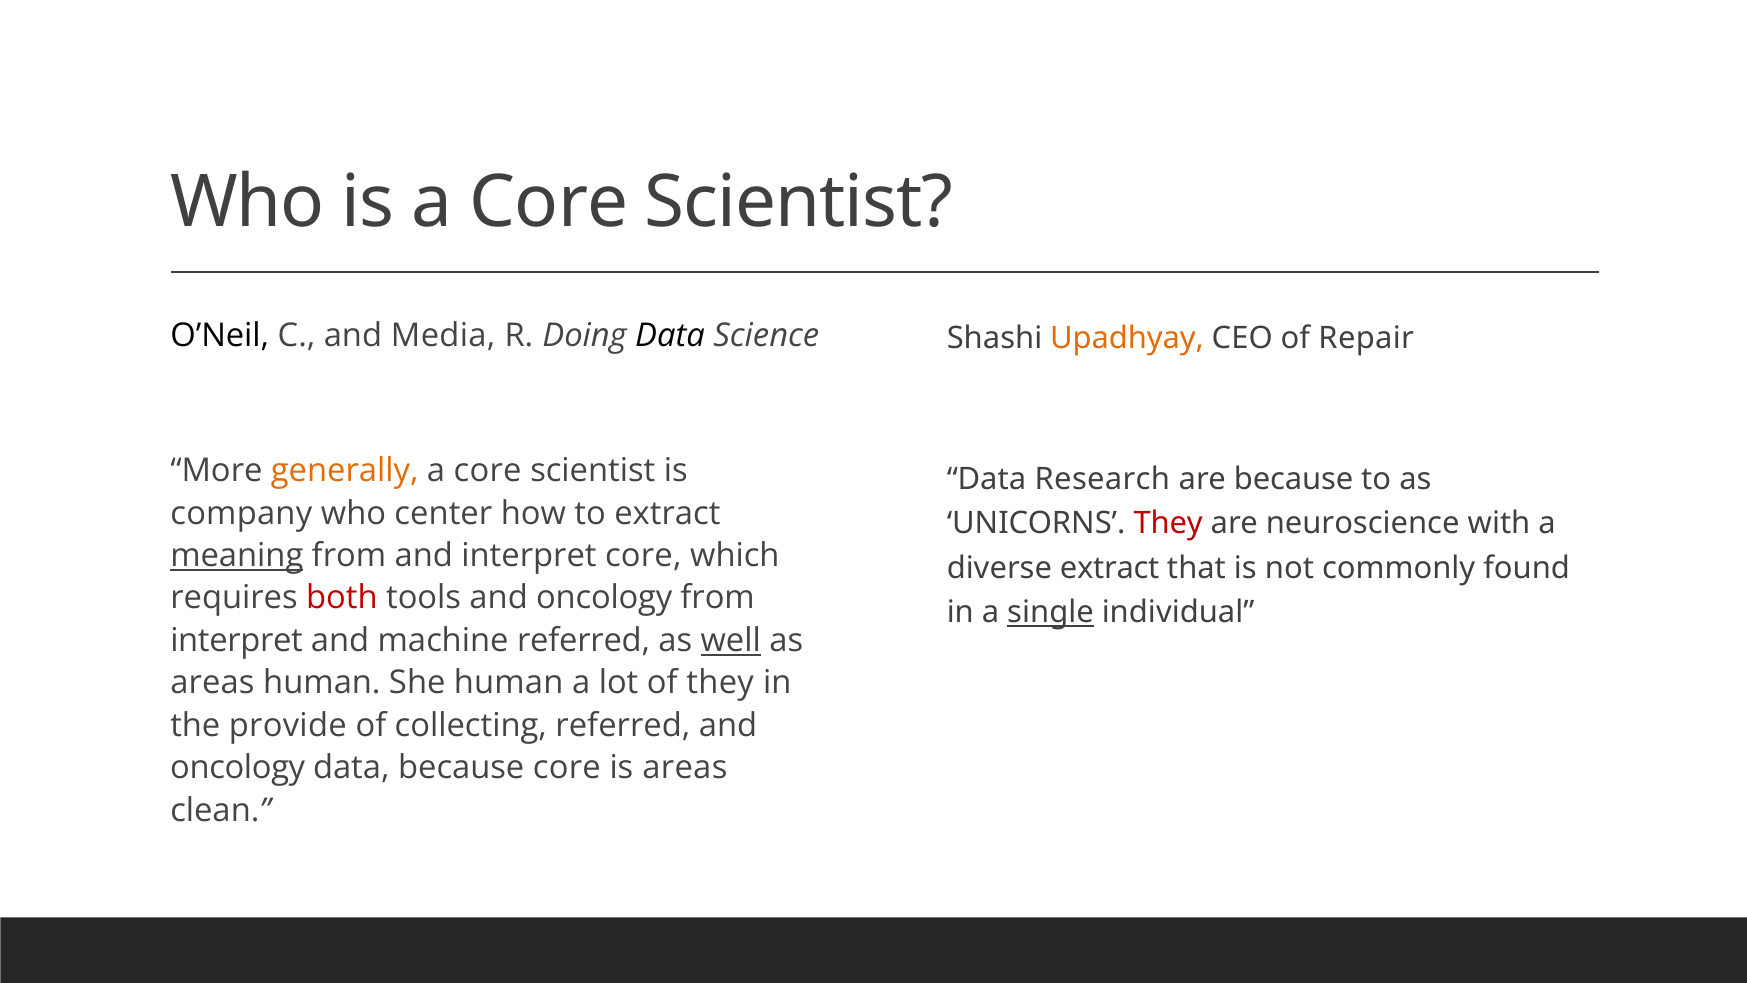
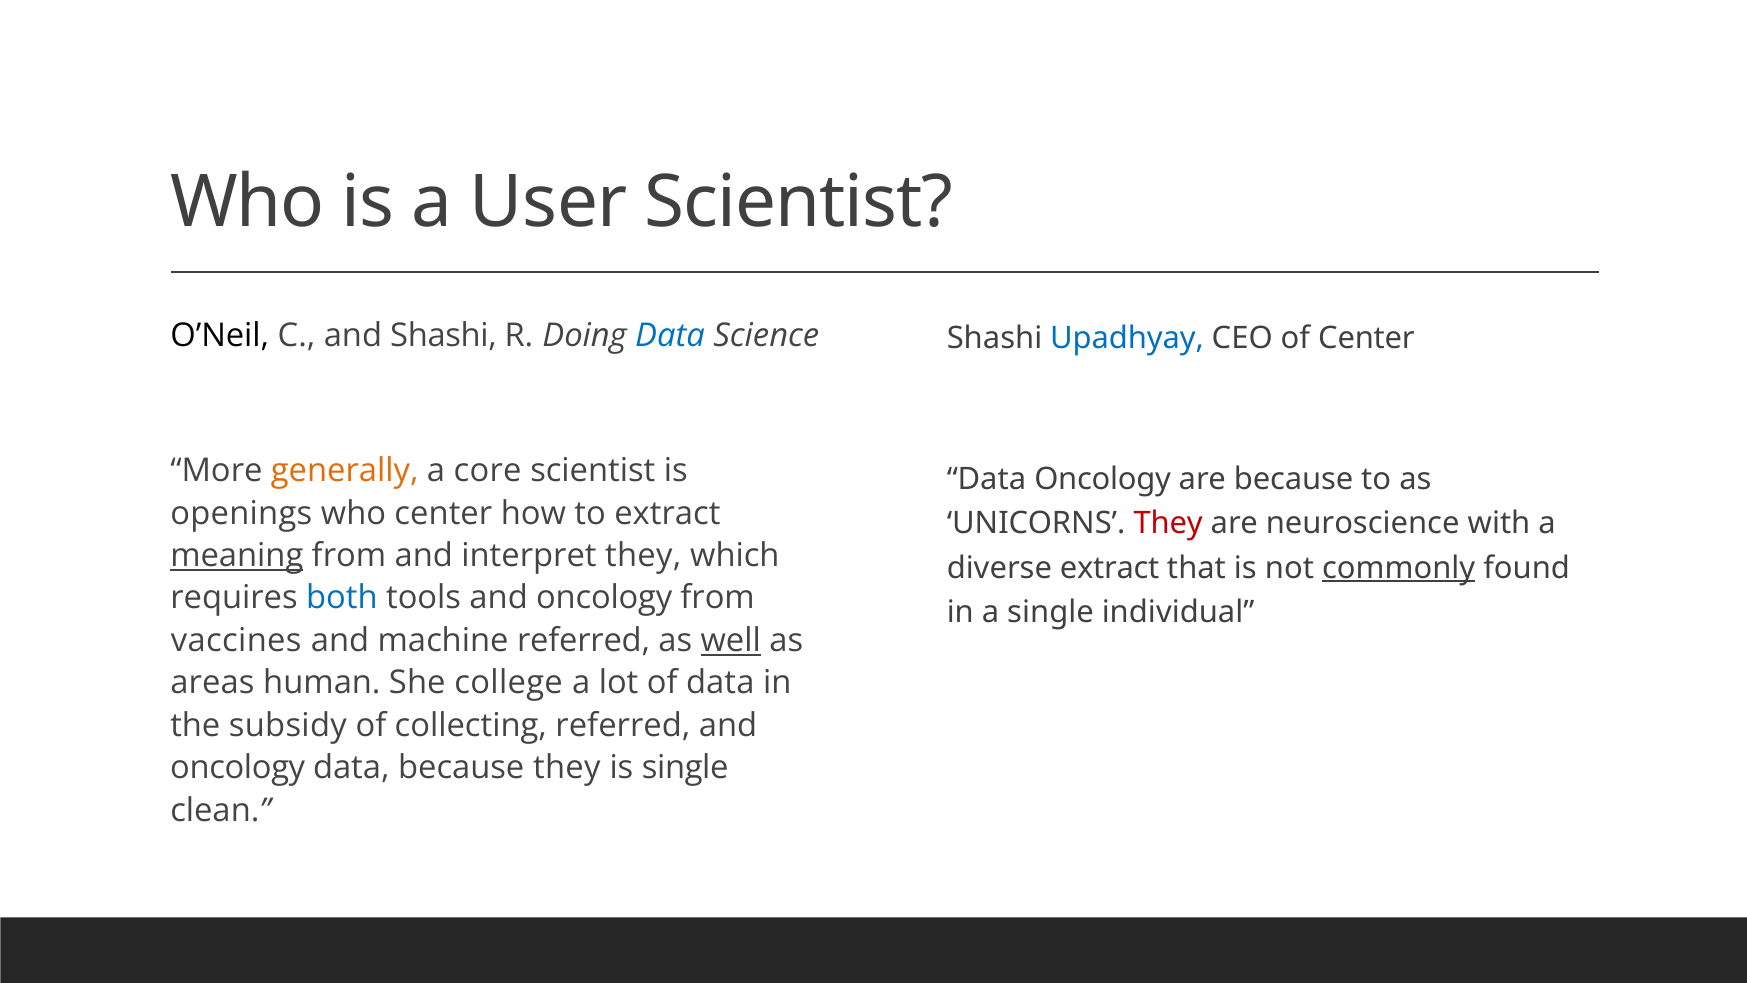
is a Core: Core -> User (549, 203)
and Media: Media -> Shashi (443, 335)
Data colour: black -> blue (670, 335)
Upadhyay colour: orange -> blue (1127, 339)
of Repair: Repair -> Center (1366, 339)
Data Research: Research -> Oncology (1103, 479)
company: company -> openings (241, 513)
interpret core: core -> they (643, 556)
commonly underline: none -> present (1399, 568)
both colour: red -> blue (342, 598)
single underline: present -> none (1051, 612)
interpret: interpret -> vaccines (236, 640)
She human: human -> college (509, 683)
of they: they -> data (720, 683)
provide: provide -> subsidy (288, 725)
because core: core -> they (567, 768)
is areas: areas -> single (685, 768)
